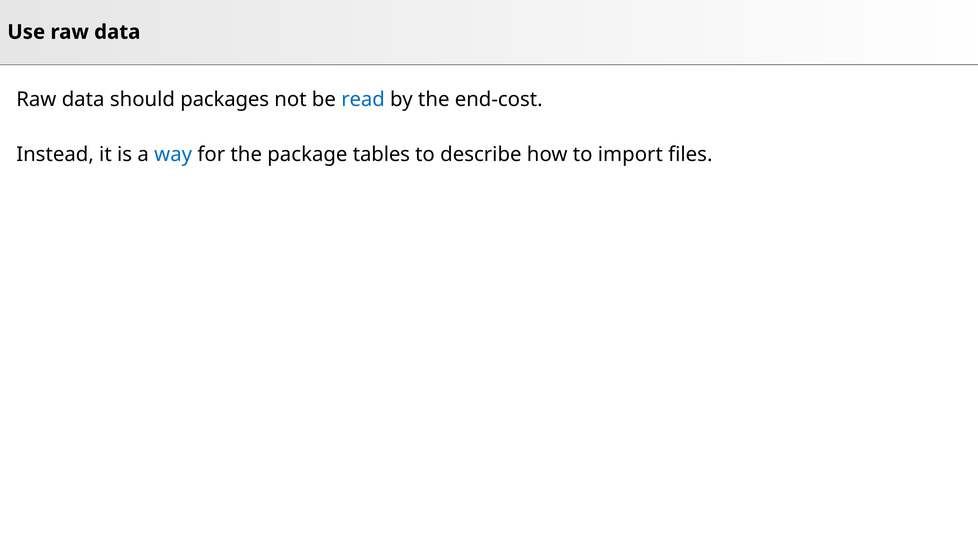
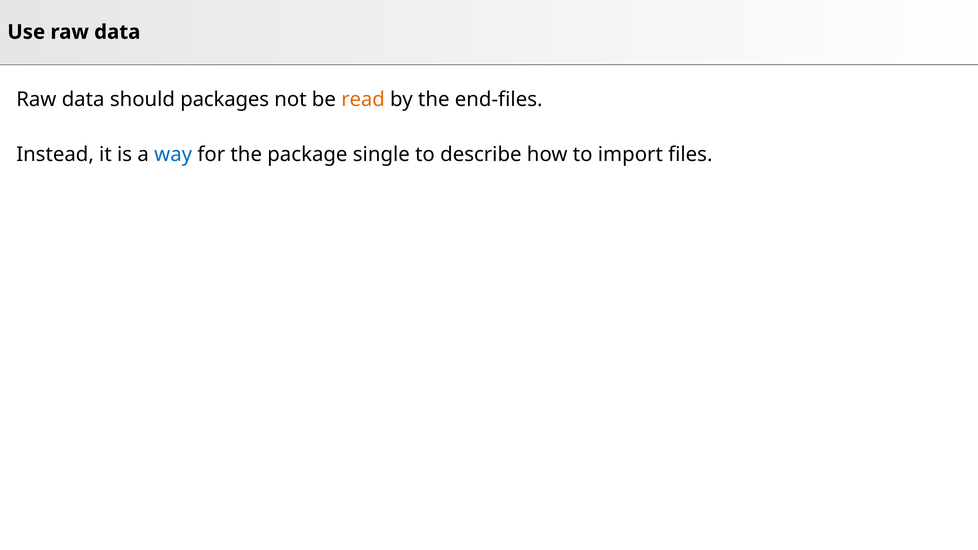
read colour: blue -> orange (363, 100)
end-cost: end-cost -> end-files (499, 100)
tables: tables -> single (381, 155)
